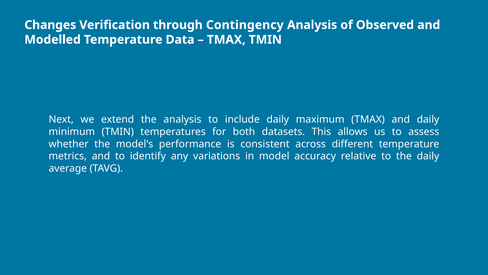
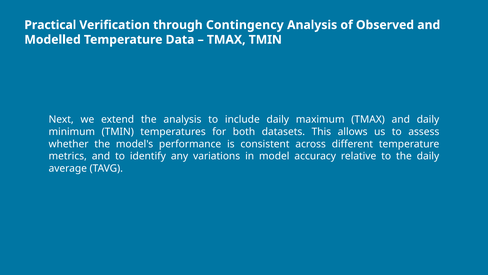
Changes: Changes -> Practical (50, 25)
